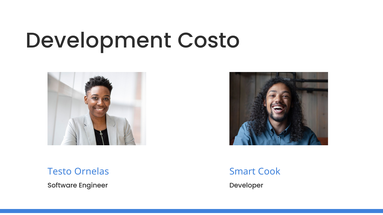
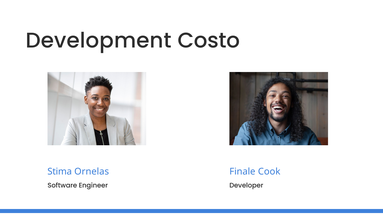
Testo: Testo -> Stima (60, 172)
Smart: Smart -> Finale (242, 172)
